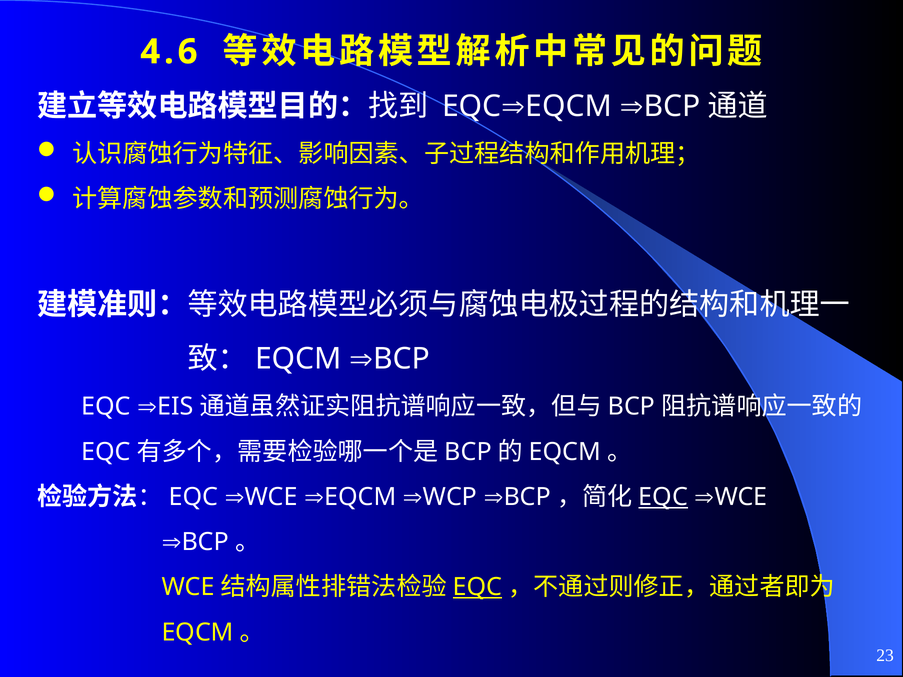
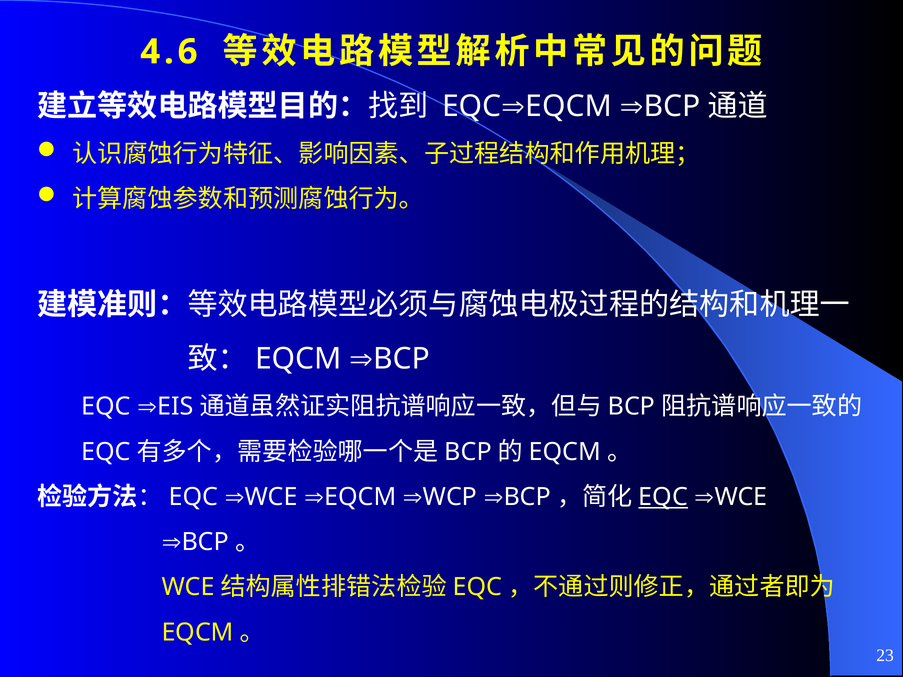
EQC underline: present -> none (477, 587)
